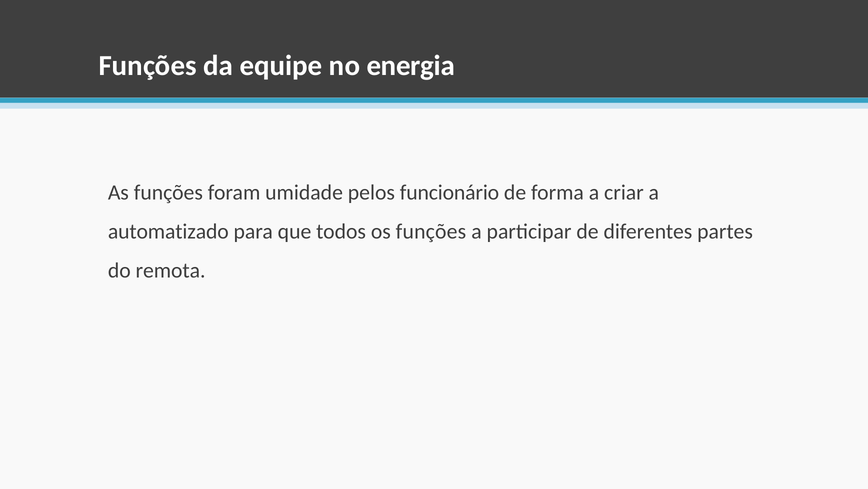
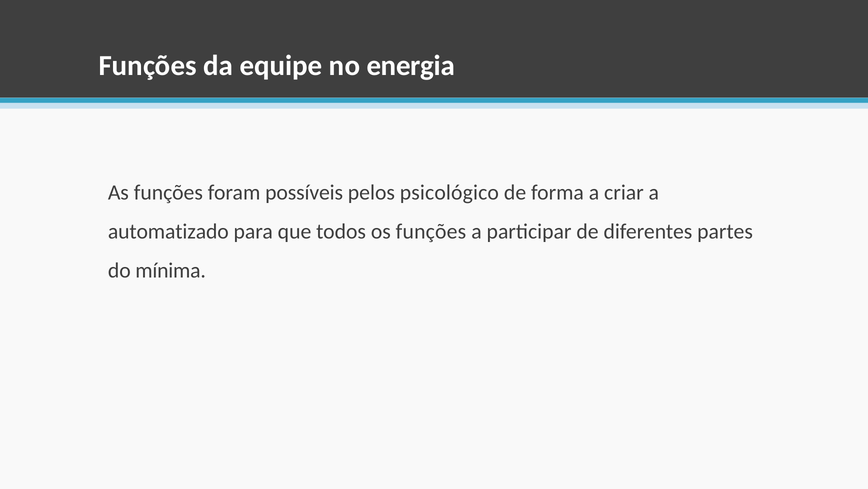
umidade: umidade -> possíveis (304, 192)
funcionário: funcionário -> psicológico (449, 192)
remota: remota -> mínima (171, 270)
